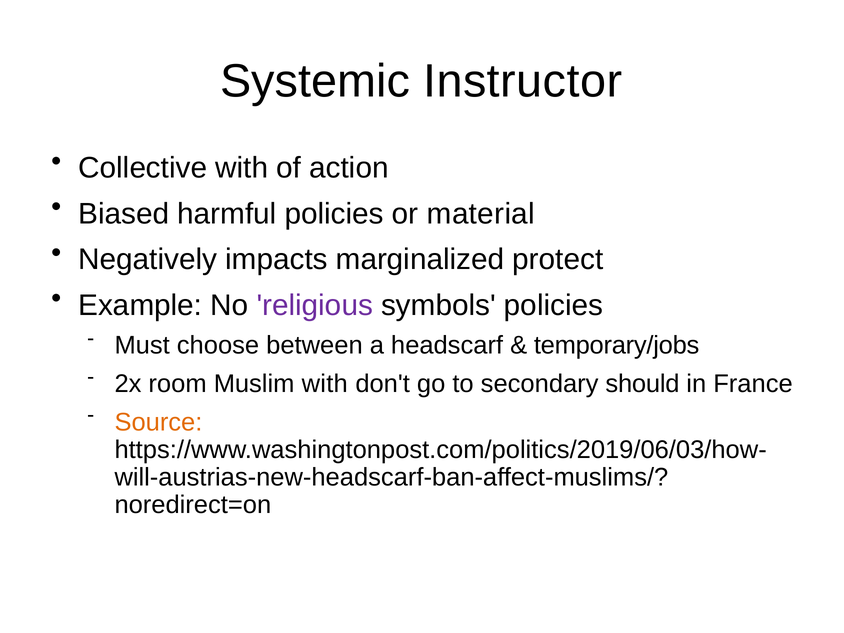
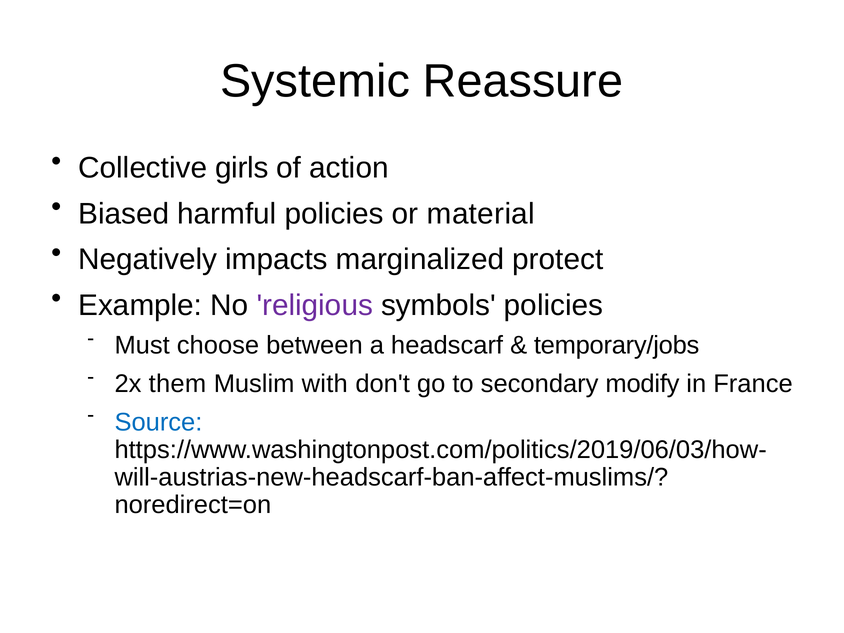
Instructor: Instructor -> Reassure (523, 81)
Collective with: with -> girls (242, 168)
room: room -> them (177, 384)
should: should -> modify (642, 384)
Source colour: orange -> blue (158, 422)
